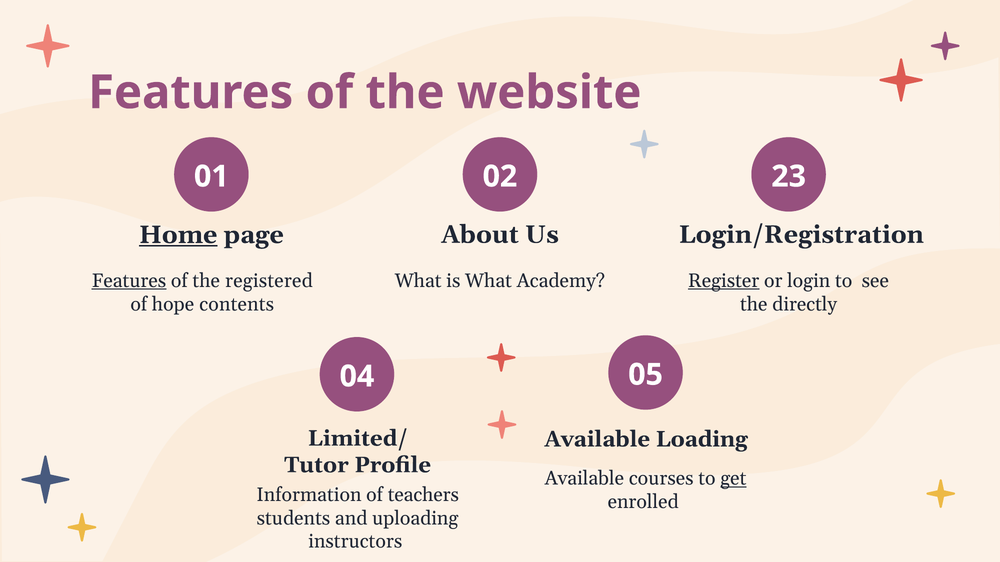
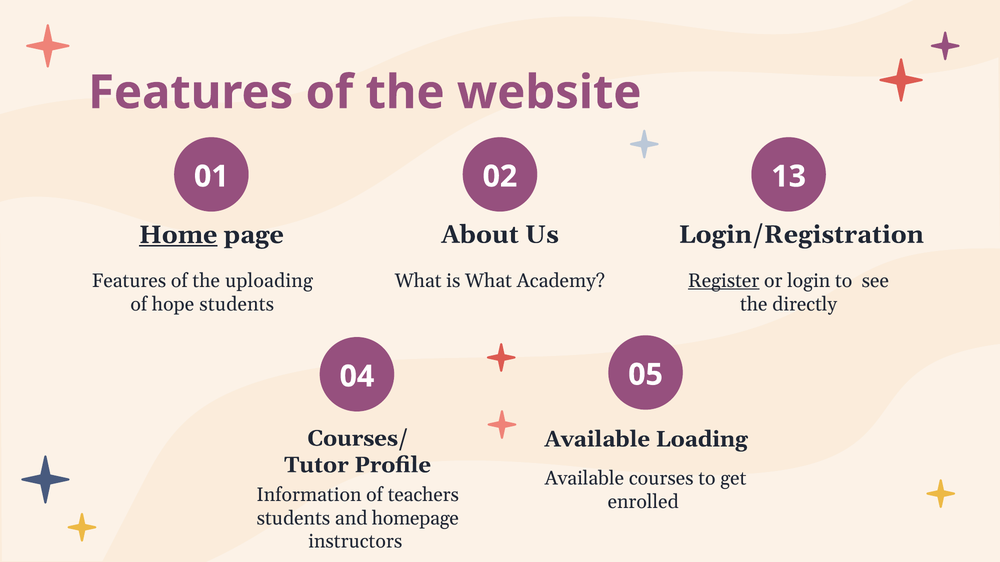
23: 23 -> 13 (789, 177)
Features underline: present -> none (129, 281)
registered: registered -> uploading (269, 281)
hope contents: contents -> students (237, 304)
Limited/: Limited/ -> Courses/ (358, 439)
get underline: present -> none (733, 479)
uploading: uploading -> homepage (415, 519)
